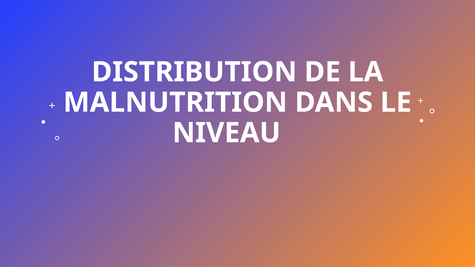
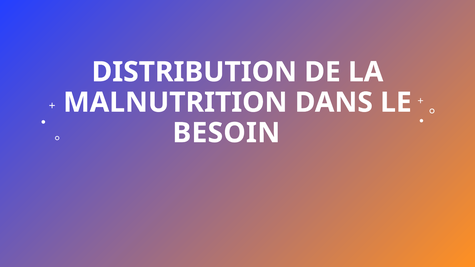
NIVEAU: NIVEAU -> BESOIN (226, 133)
